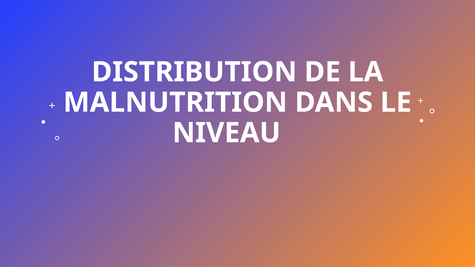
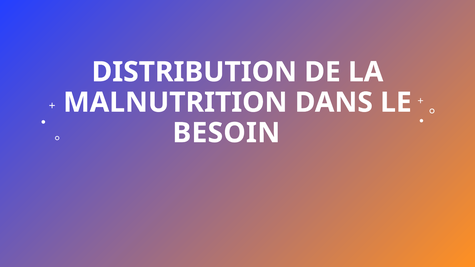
NIVEAU: NIVEAU -> BESOIN (226, 133)
